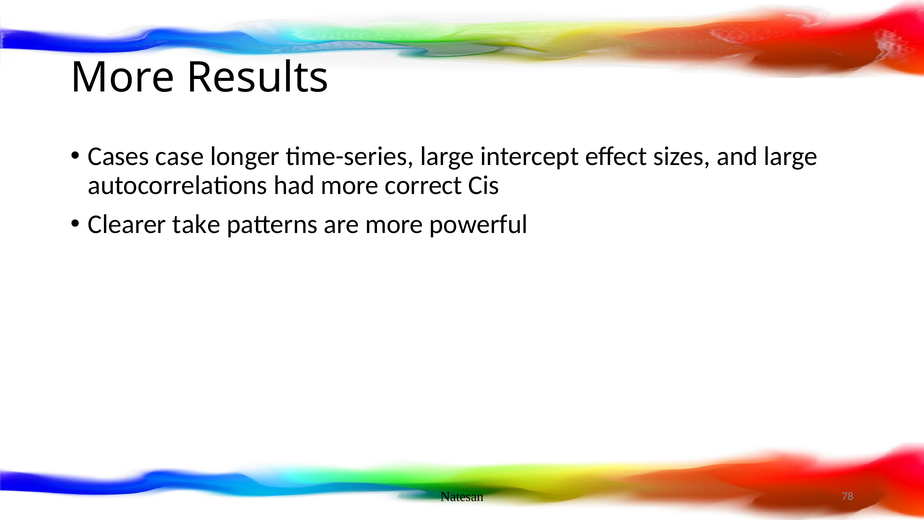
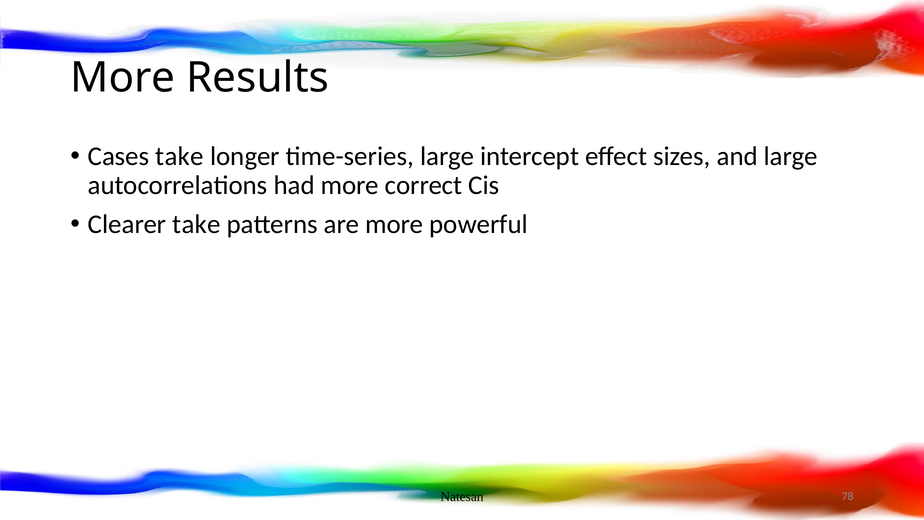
Cases case: case -> take (180, 156)
